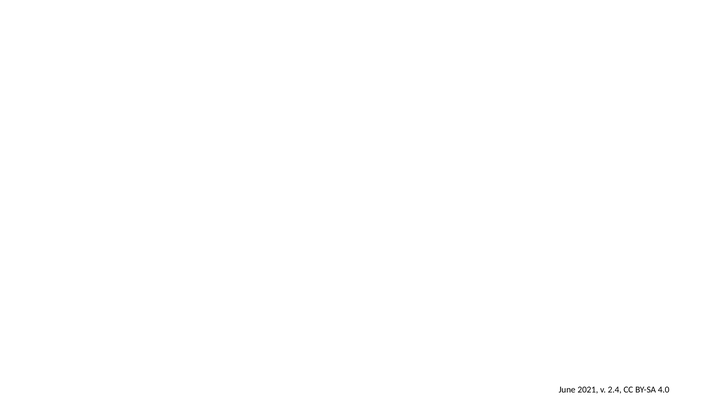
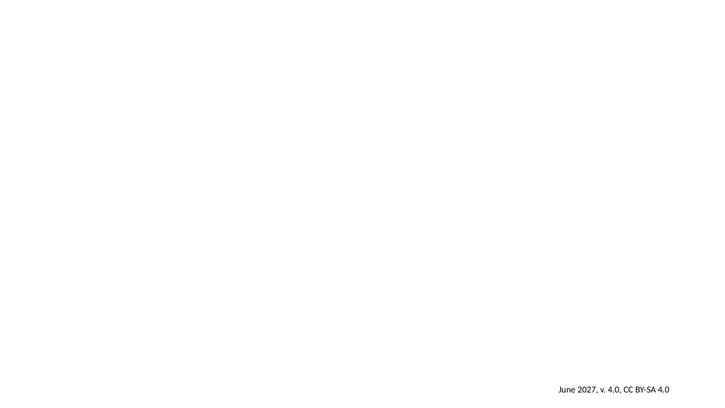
2021: 2021 -> 2027 (588, 389)
v 2.4: 2.4 -> 4.0 (615, 389)
